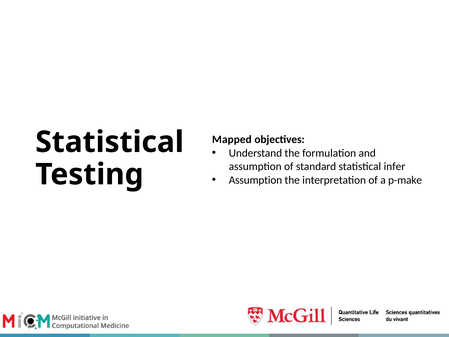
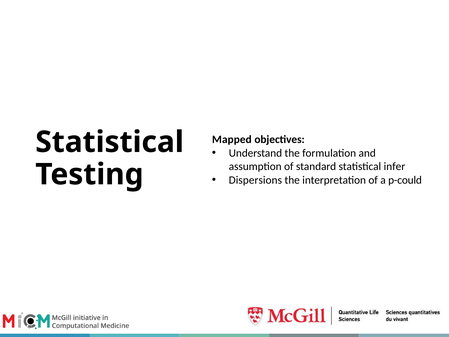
Assumption: Assumption -> Dispersions (255, 180)
p-make: p-make -> p-could (405, 180)
